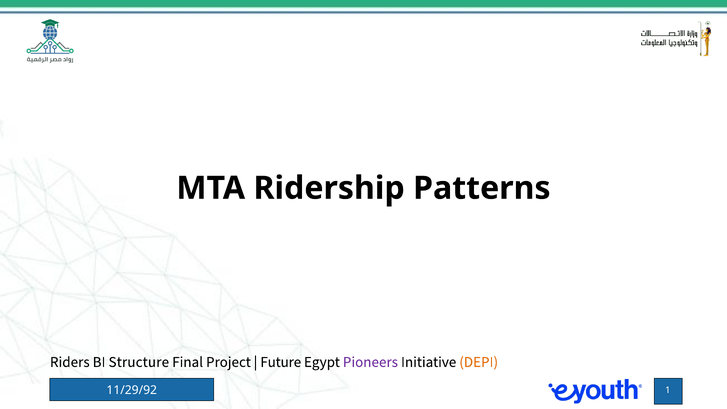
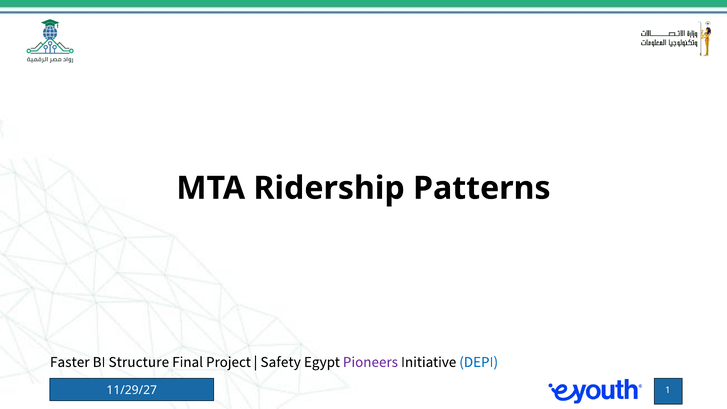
Riders: Riders -> Faster (70, 362)
Future: Future -> Safety (281, 362)
DEPI colour: orange -> blue (479, 362)
11/29/92: 11/29/92 -> 11/29/27 (132, 390)
